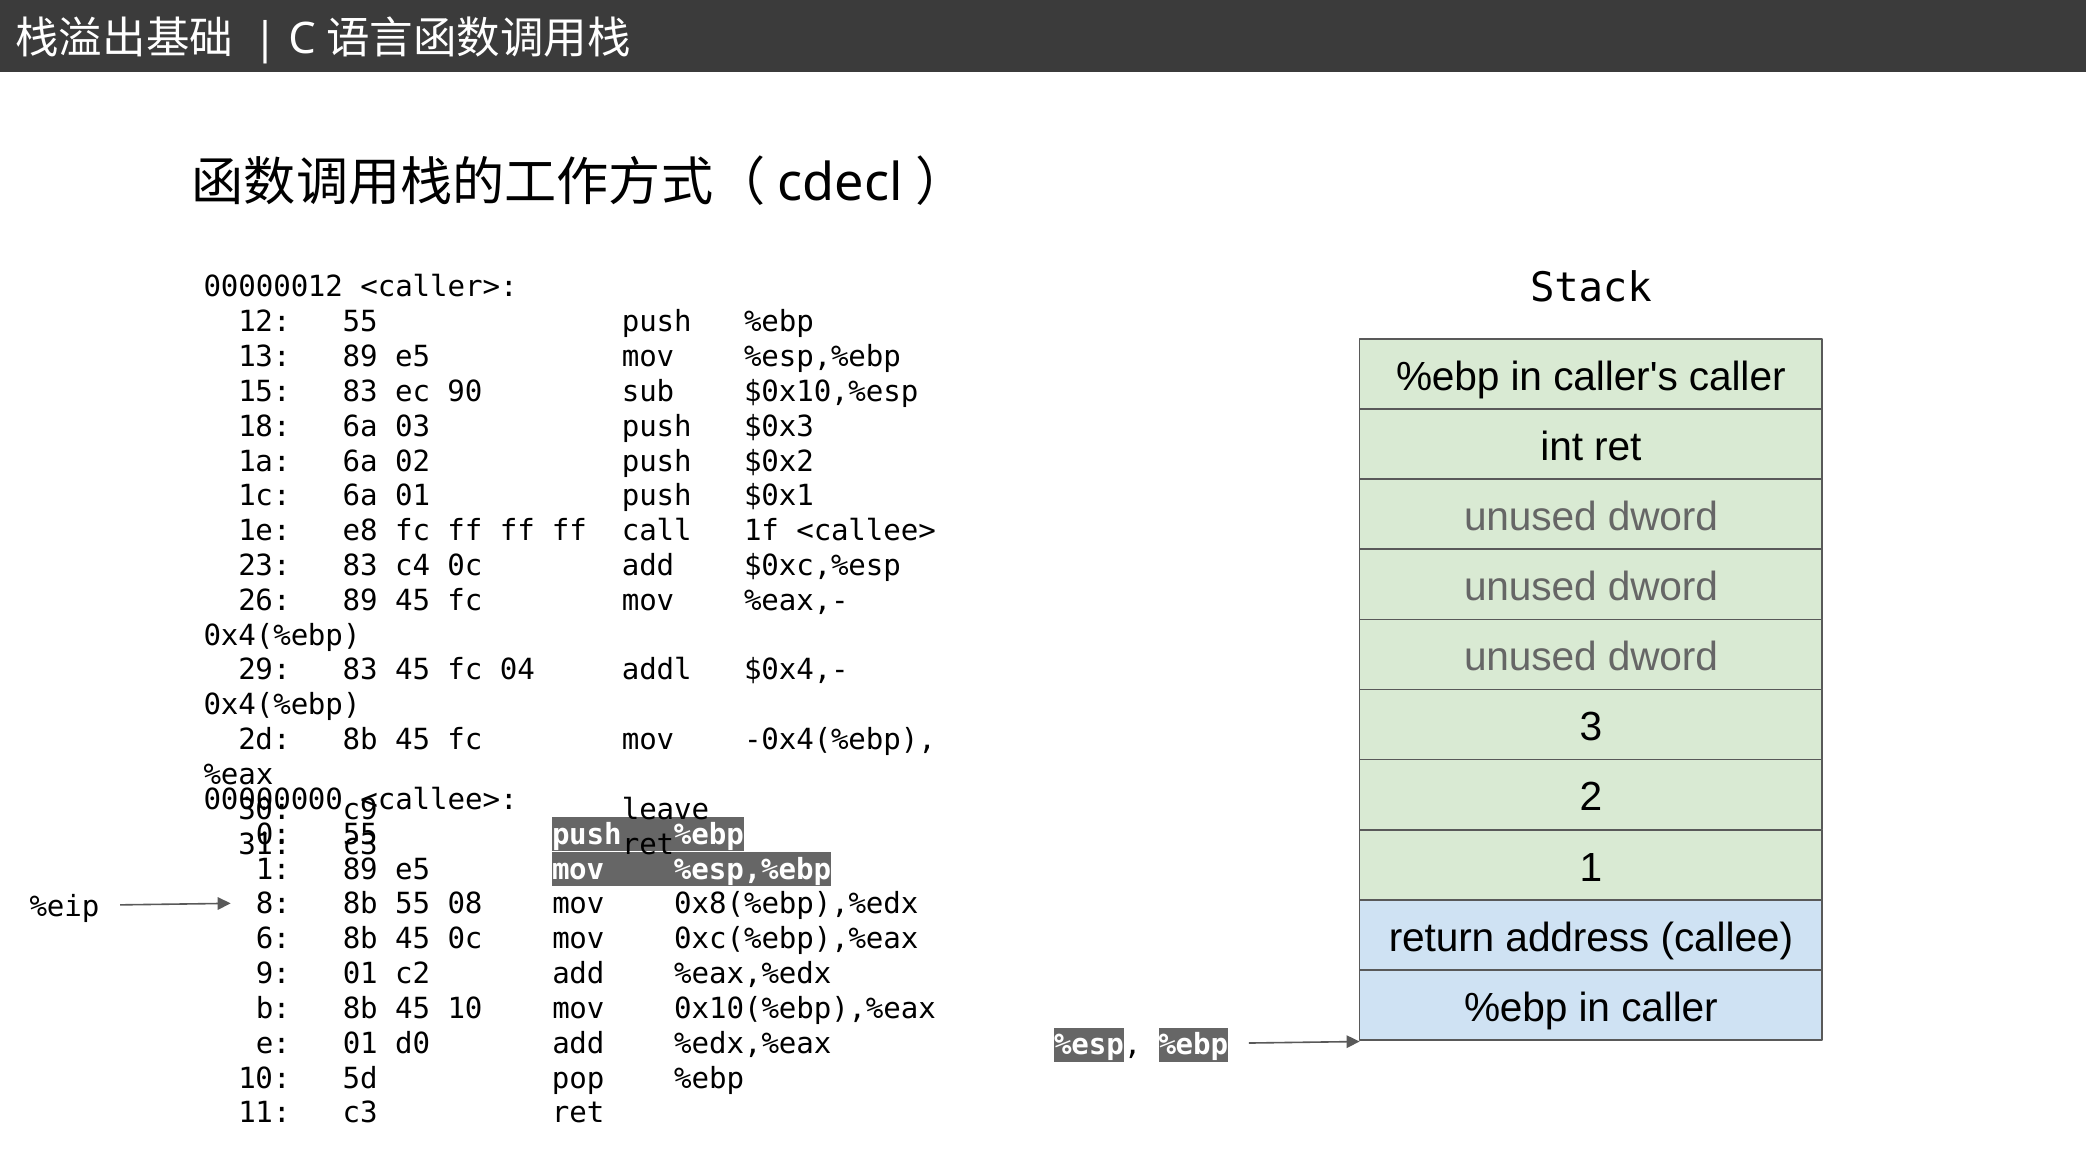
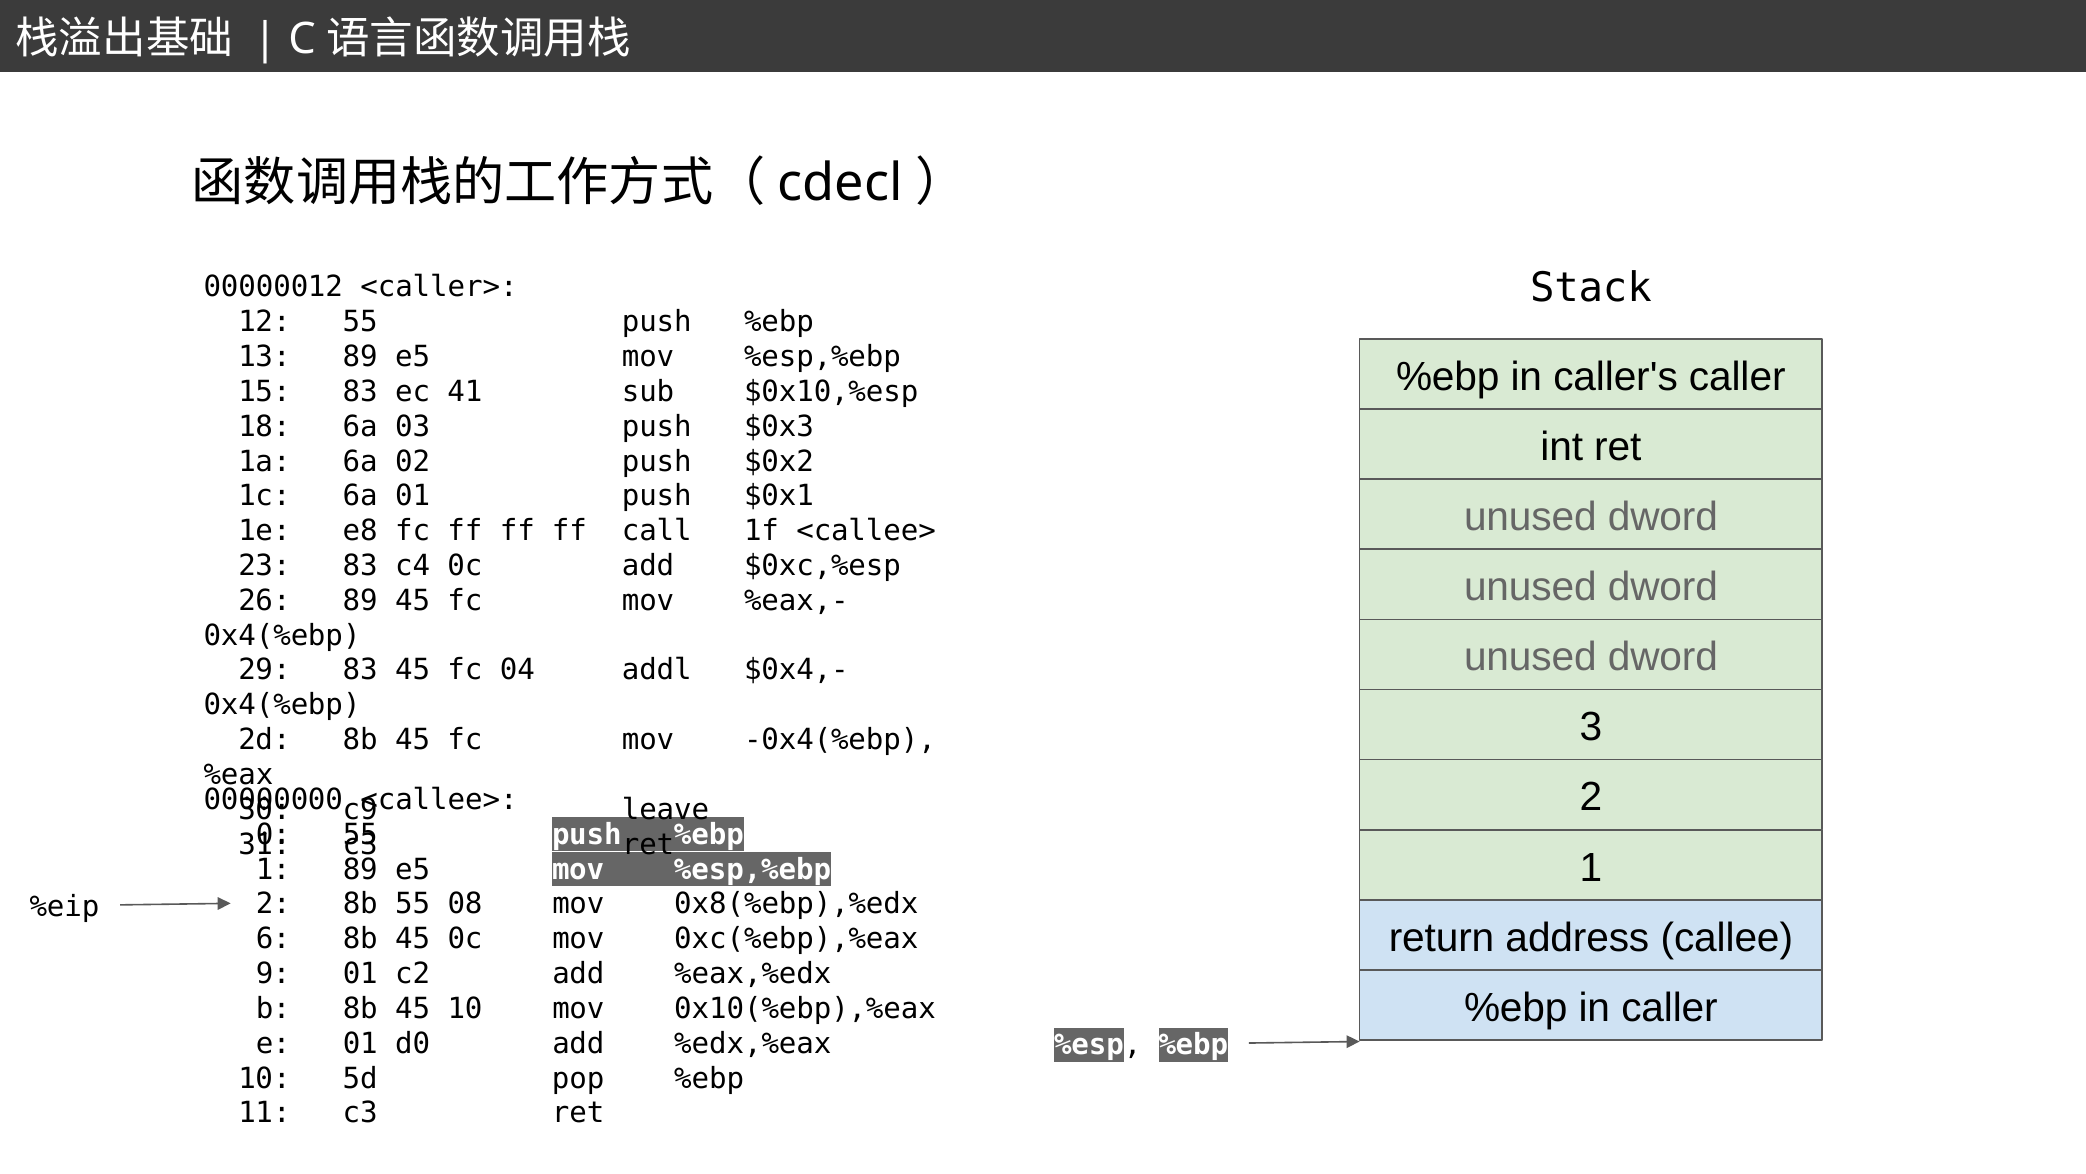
90: 90 -> 41 (465, 392)
8: 8 -> 2 (273, 904)
